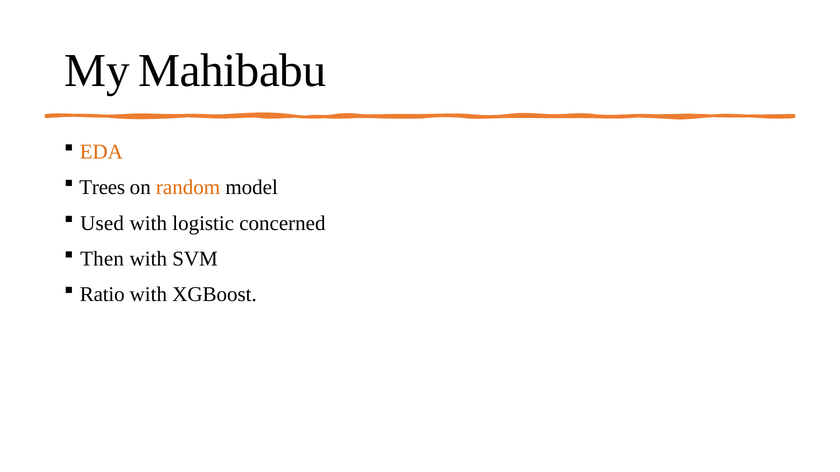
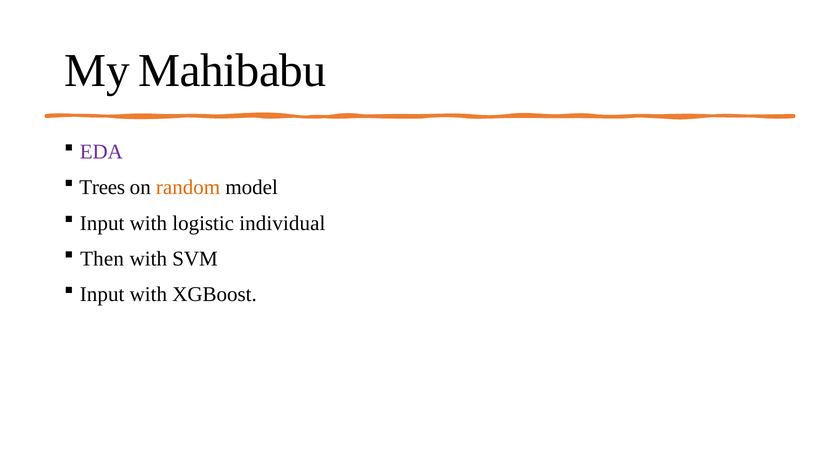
EDA colour: orange -> purple (101, 152)
Used: Used -> Input (102, 223)
concerned: concerned -> individual (282, 223)
Ratio: Ratio -> Input (102, 295)
